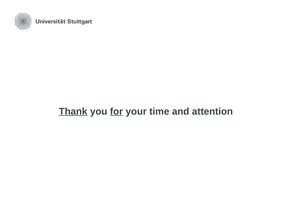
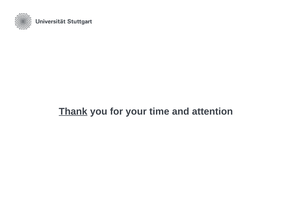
for underline: present -> none (116, 112)
